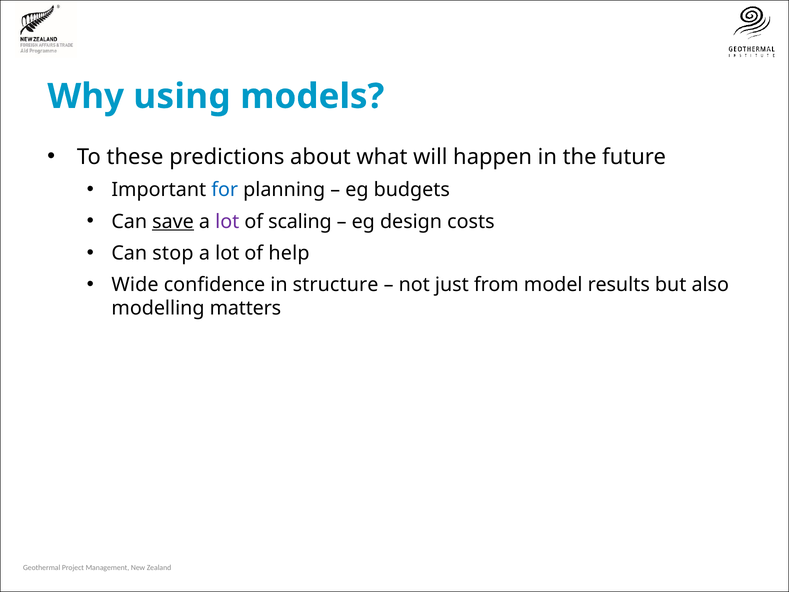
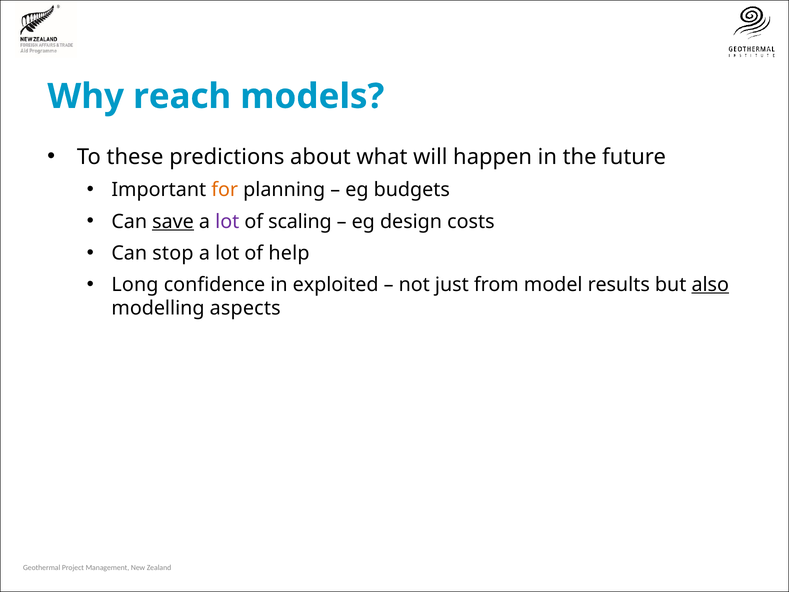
using: using -> reach (182, 96)
for colour: blue -> orange (225, 190)
Wide: Wide -> Long (135, 285)
structure: structure -> exploited (336, 285)
also underline: none -> present (710, 285)
matters: matters -> aspects (245, 308)
